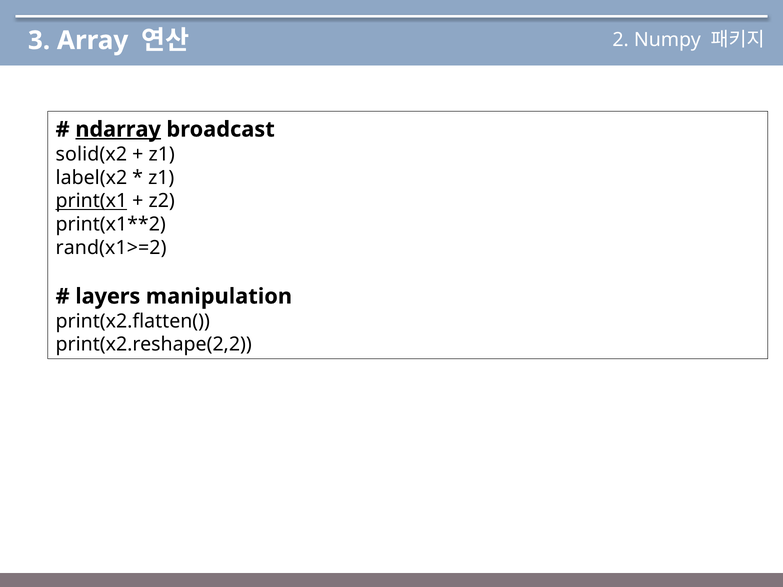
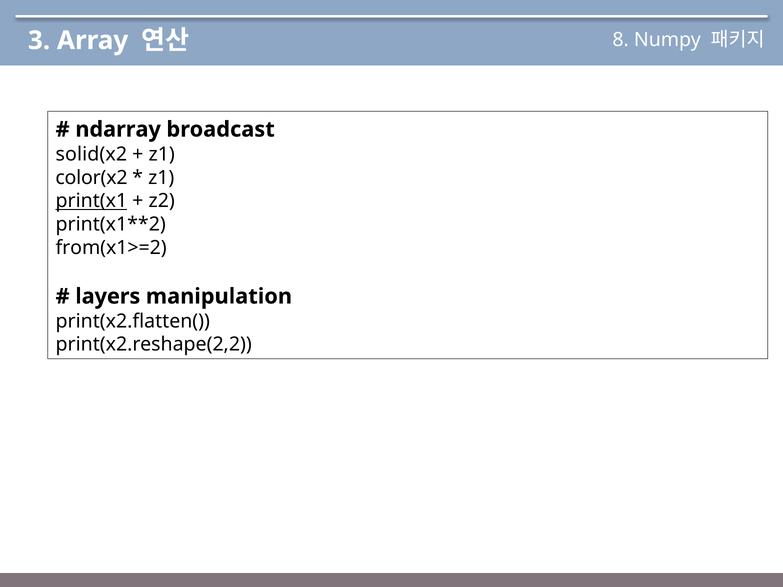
2: 2 -> 8 (621, 40)
ndarray underline: present -> none (118, 130)
label(x2: label(x2 -> color(x2 (92, 178)
rand(x1>=2: rand(x1>=2 -> from(x1>=2 (111, 248)
